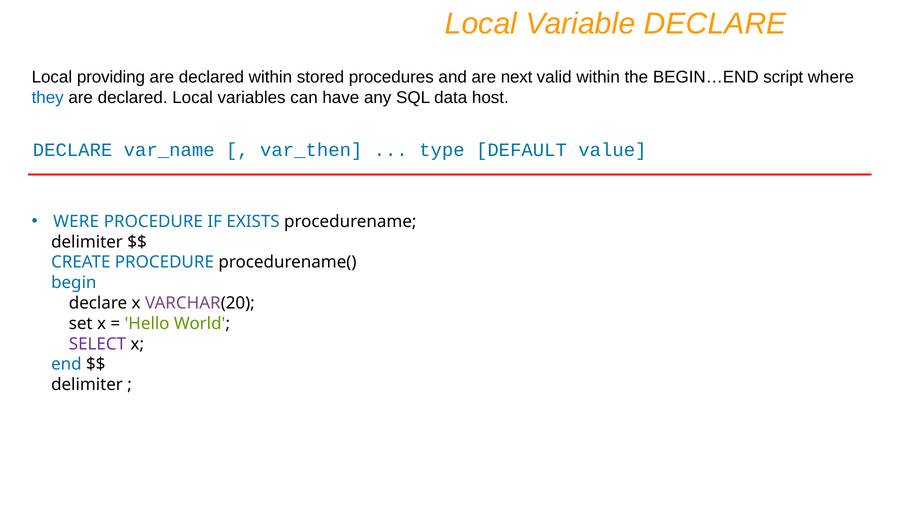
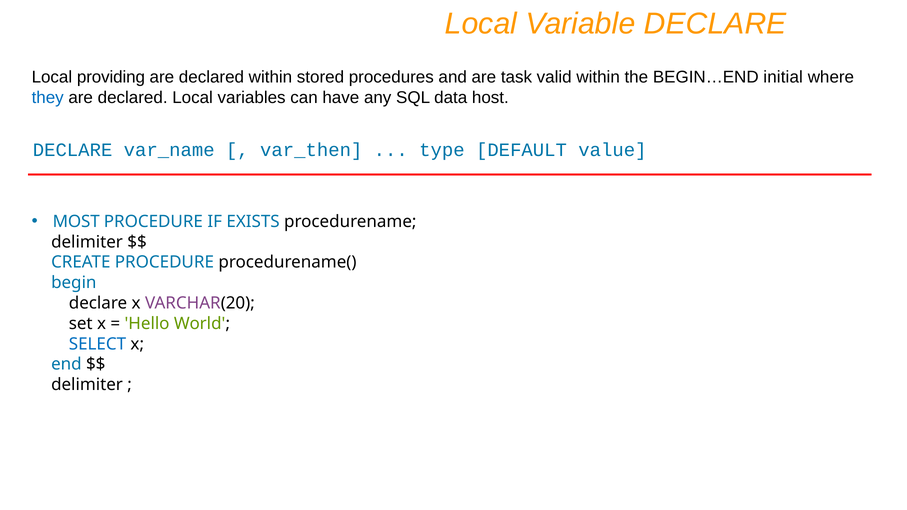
next: next -> task (516, 77)
script: script -> initial (783, 77)
WERE: WERE -> MOST (76, 222)
SELECT colour: purple -> blue (97, 344)
